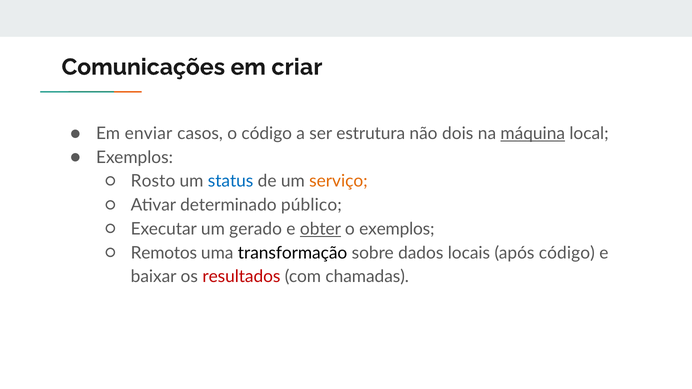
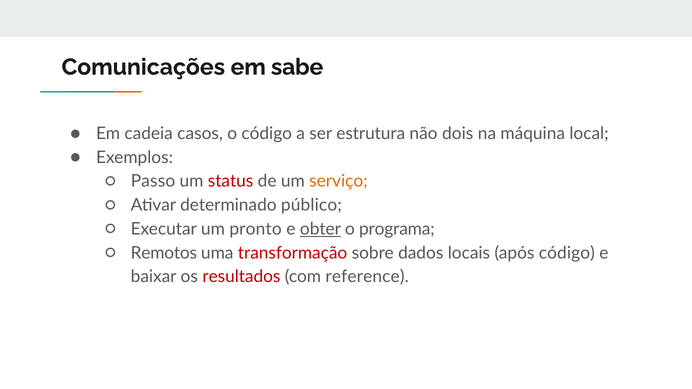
criar: criar -> sabe (297, 67)
enviar: enviar -> cadeia (149, 134)
máquina underline: present -> none (533, 134)
Rosto: Rosto -> Passo (153, 181)
status colour: blue -> red (231, 181)
gerado: gerado -> pronto (256, 229)
o exemplos: exemplos -> programa (397, 229)
transformação colour: black -> red (293, 253)
chamadas: chamadas -> reference (367, 277)
